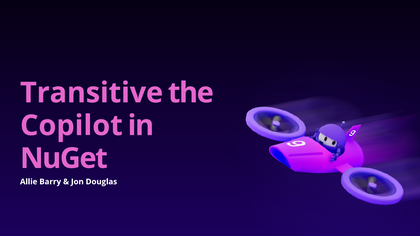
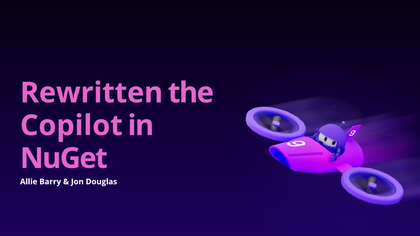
Transitive: Transitive -> Rewritten (92, 93)
